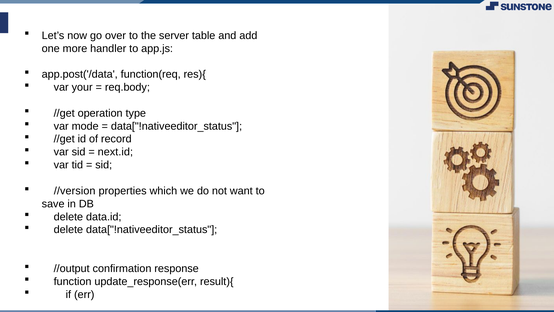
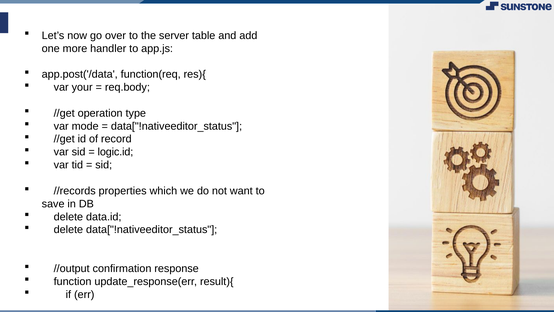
next.id: next.id -> logic.id (115, 152)
//version: //version -> //records (75, 191)
